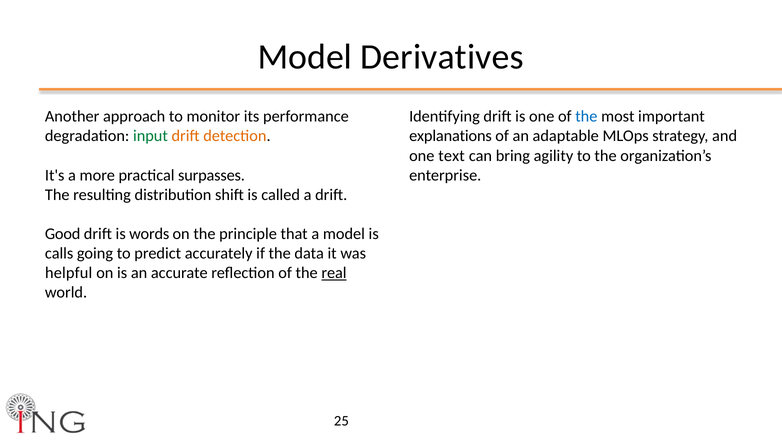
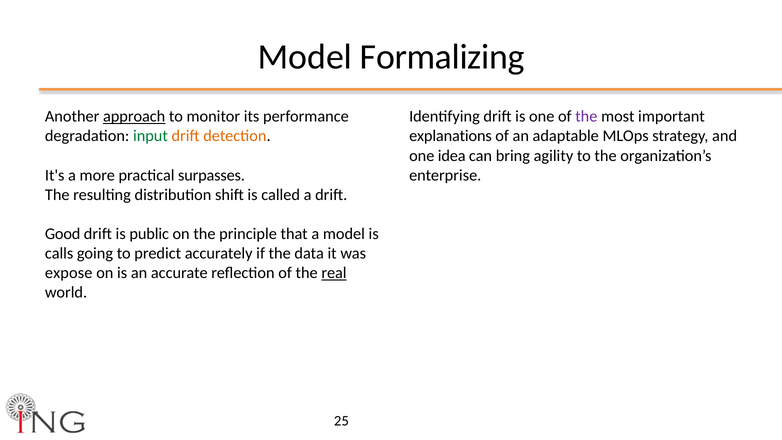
Derivatives: Derivatives -> Formalizing (442, 57)
approach underline: none -> present (134, 116)
the colour: blue -> purple (586, 116)
text: text -> idea (452, 156)
words: words -> public (149, 234)
helpful: helpful -> expose (69, 273)
